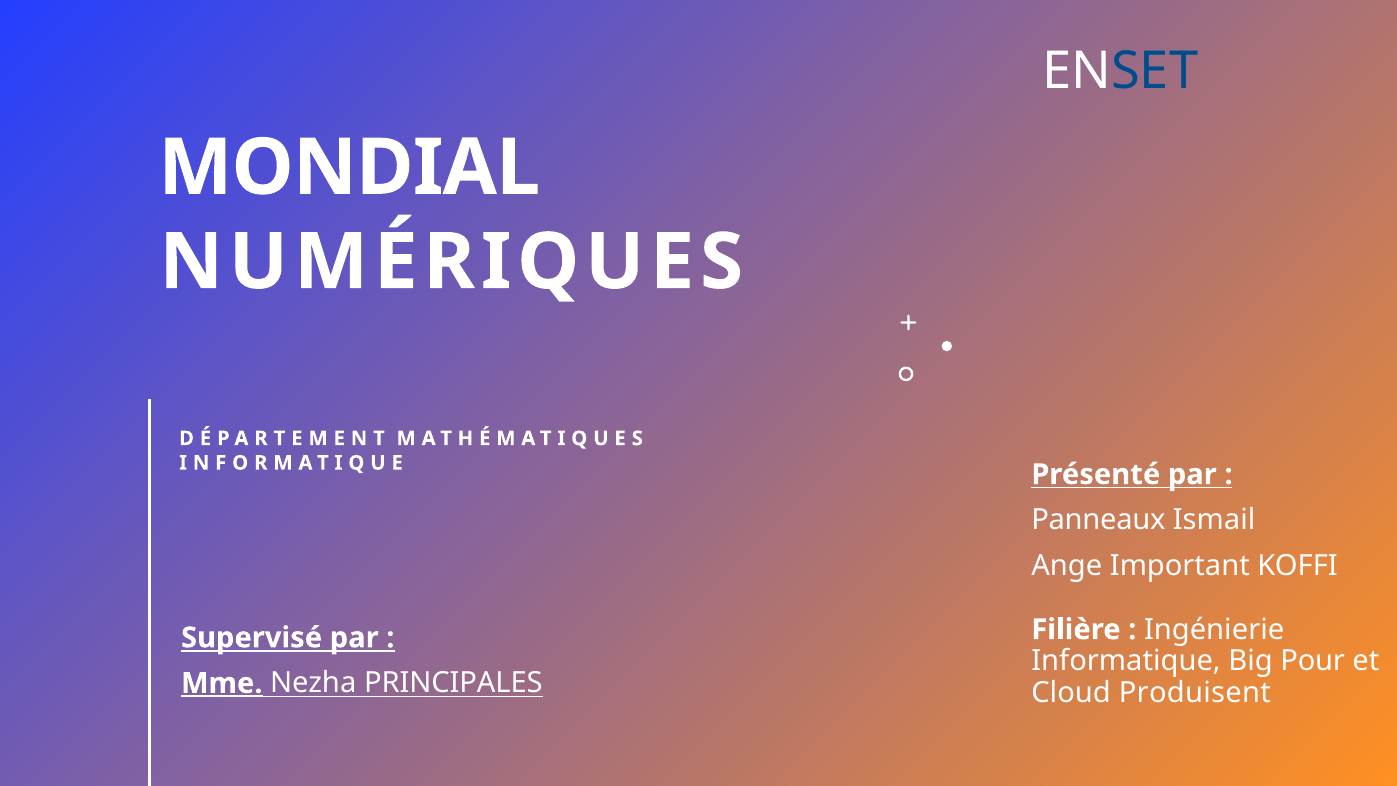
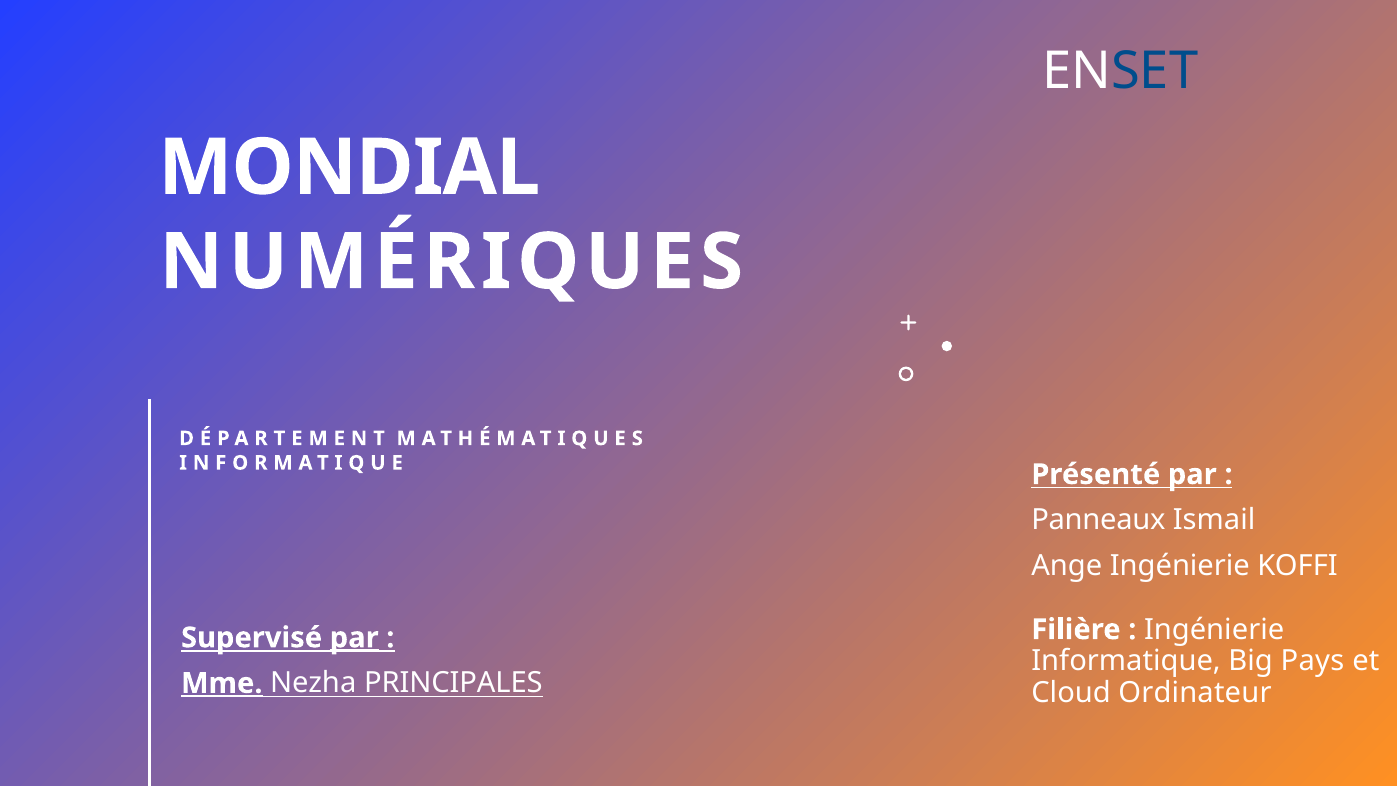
Ange Important: Important -> Ingénierie (1180, 566)
par underline: none -> present (354, 638)
Pour: Pour -> Pays (1312, 661)
Produisent: Produisent -> Ordinateur (1195, 692)
